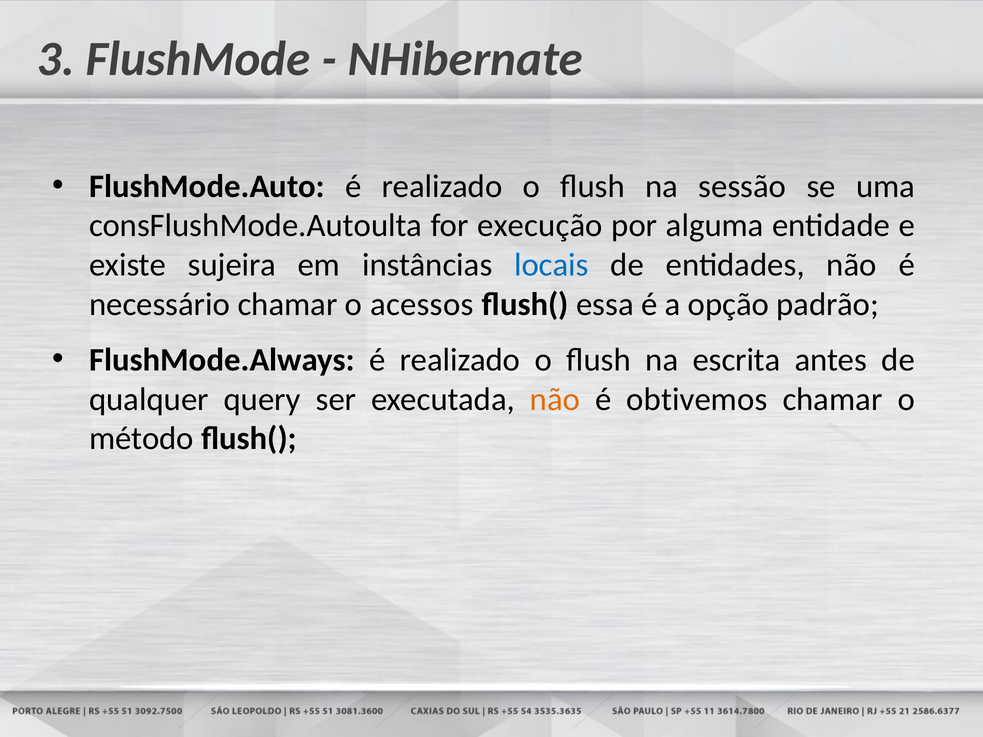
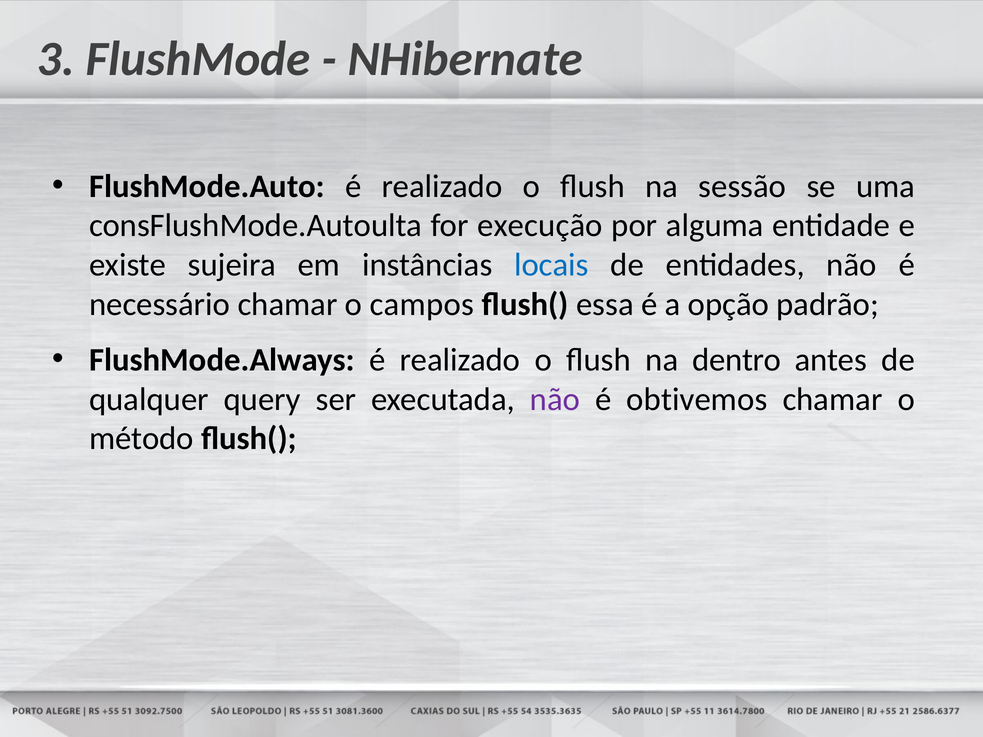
acessos: acessos -> campos (422, 304)
escrita: escrita -> dentro (737, 360)
não colour: orange -> purple (555, 399)
